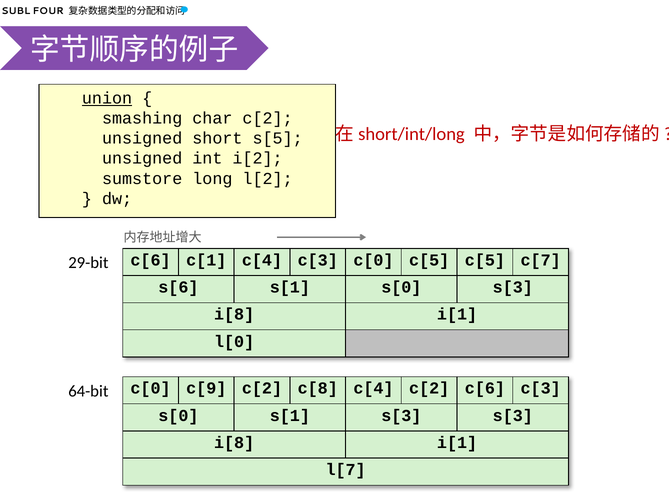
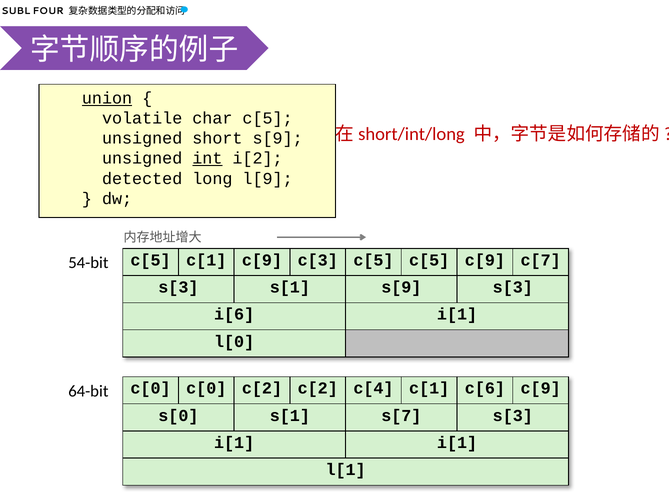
smashing: smashing -> volatile (142, 118)
char c[2: c[2 -> c[5 (268, 118)
short s[5: s[5 -> s[9 (278, 138)
int underline: none -> present (207, 158)
sumstore: sumstore -> detected (142, 178)
l[2: l[2 -> l[9 (268, 178)
c[6: c[6 -> c[5 (151, 260)
c[1 c[4: c[4 -> c[9 (262, 260)
c[3 c[0: c[0 -> c[5 (373, 260)
c[5 c[5: c[5 -> c[9 (485, 260)
29-bit: 29-bit -> 54-bit (88, 263)
s[6: s[6 -> s[3 (178, 287)
s[1 s[0: s[0 -> s[9 (401, 287)
i[8: i[8 -> i[6 (234, 314)
c[0 c[9: c[9 -> c[0 (206, 388)
c[2 c[8: c[8 -> c[2 (318, 388)
c[4 c[2: c[2 -> c[1 (429, 388)
c[6 c[3: c[3 -> c[9 (541, 388)
s[1 s[3: s[3 -> s[7 (401, 415)
i[8: i[8 -> i[1 (234, 443)
l[7: l[7 -> l[1 (346, 470)
